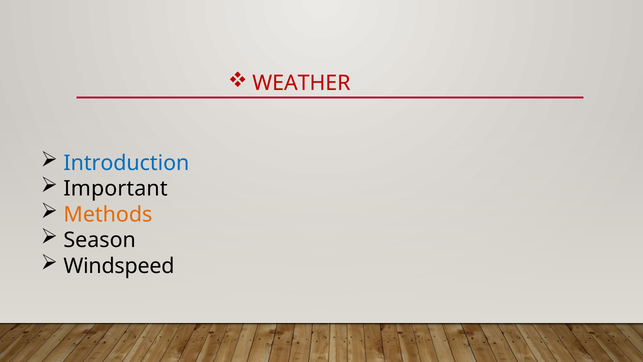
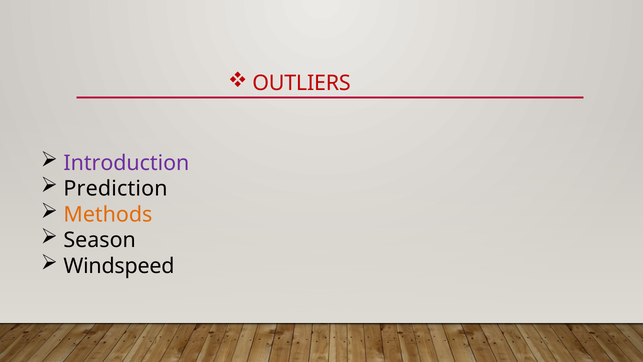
WEATHER: WEATHER -> OUTLIERS (301, 83)
Introduction colour: blue -> purple (126, 163)
Important: Important -> Prediction (116, 189)
